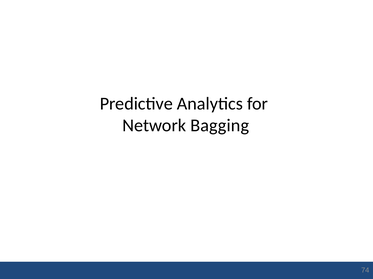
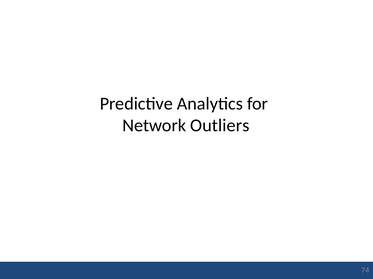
Bagging: Bagging -> Outliers (220, 126)
